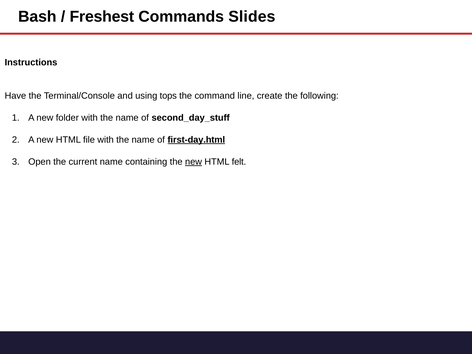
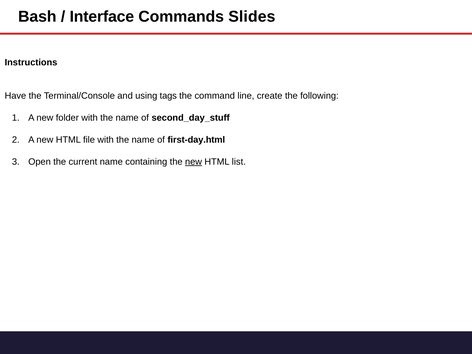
Freshest: Freshest -> Interface (102, 17)
tops: tops -> tags (168, 96)
first-day.html underline: present -> none (196, 140)
felt: felt -> list (239, 162)
